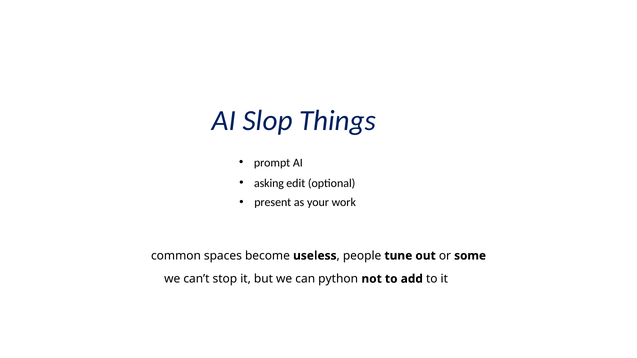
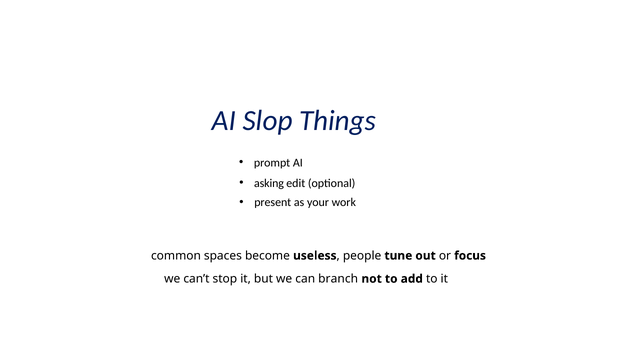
some: some -> focus (470, 256)
python: python -> branch (338, 279)
